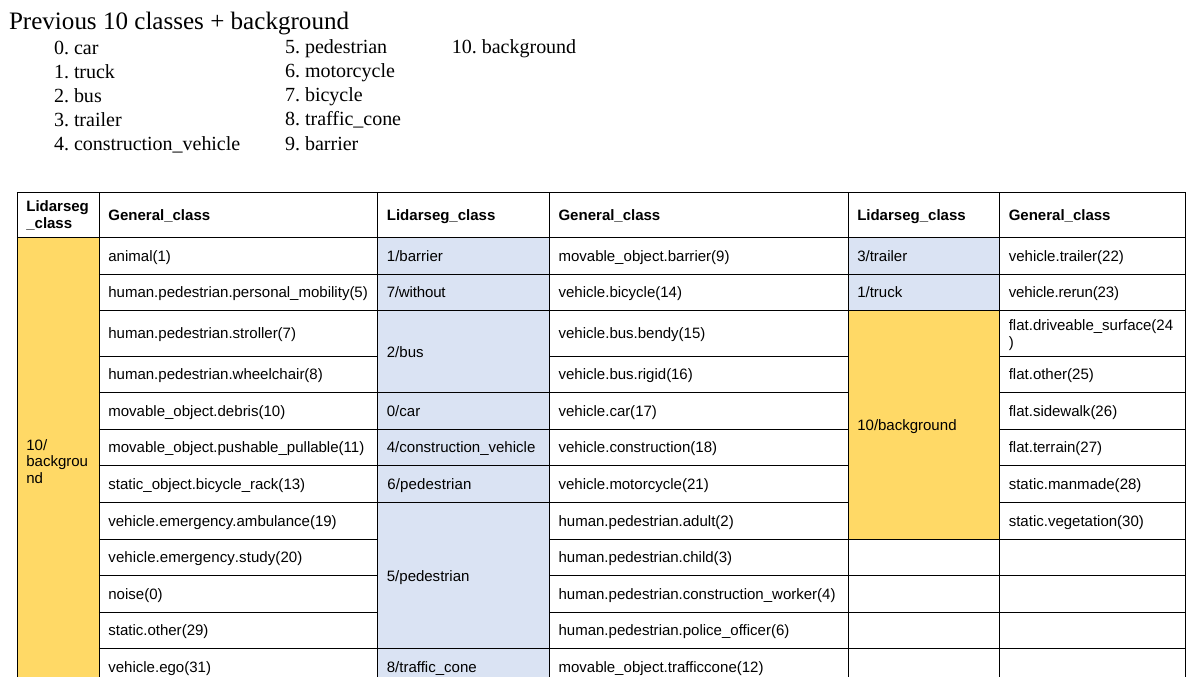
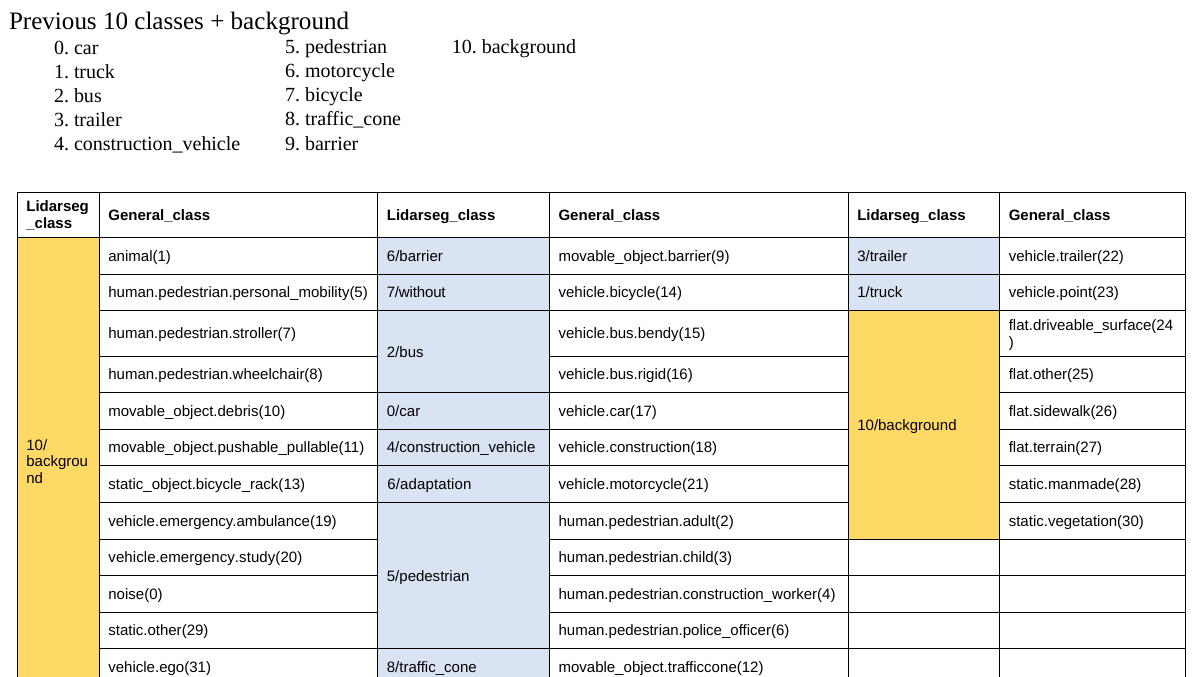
1/barrier: 1/barrier -> 6/barrier (415, 256)
vehicle.rerun(23: vehicle.rerun(23 -> vehicle.point(23 (1064, 293)
6/pedestrian: 6/pedestrian -> 6/adaptation (429, 484)
